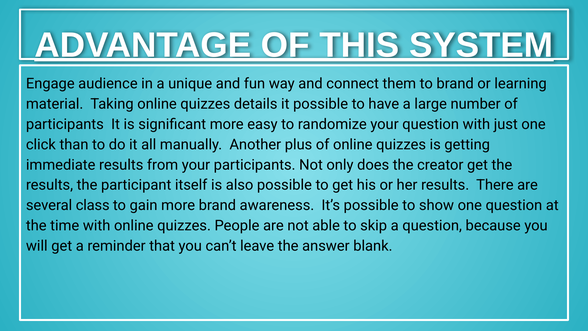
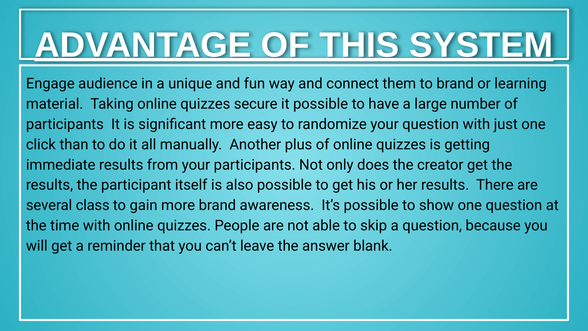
details: details -> secure (256, 104)
